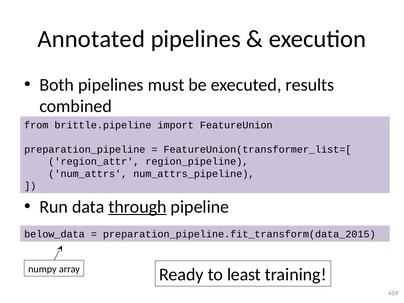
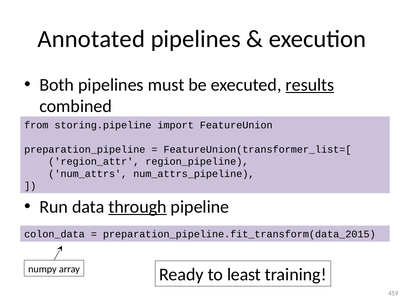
results underline: none -> present (310, 85)
brittle.pipeline: brittle.pipeline -> storing.pipeline (103, 125)
below_data: below_data -> colon_data (54, 234)
